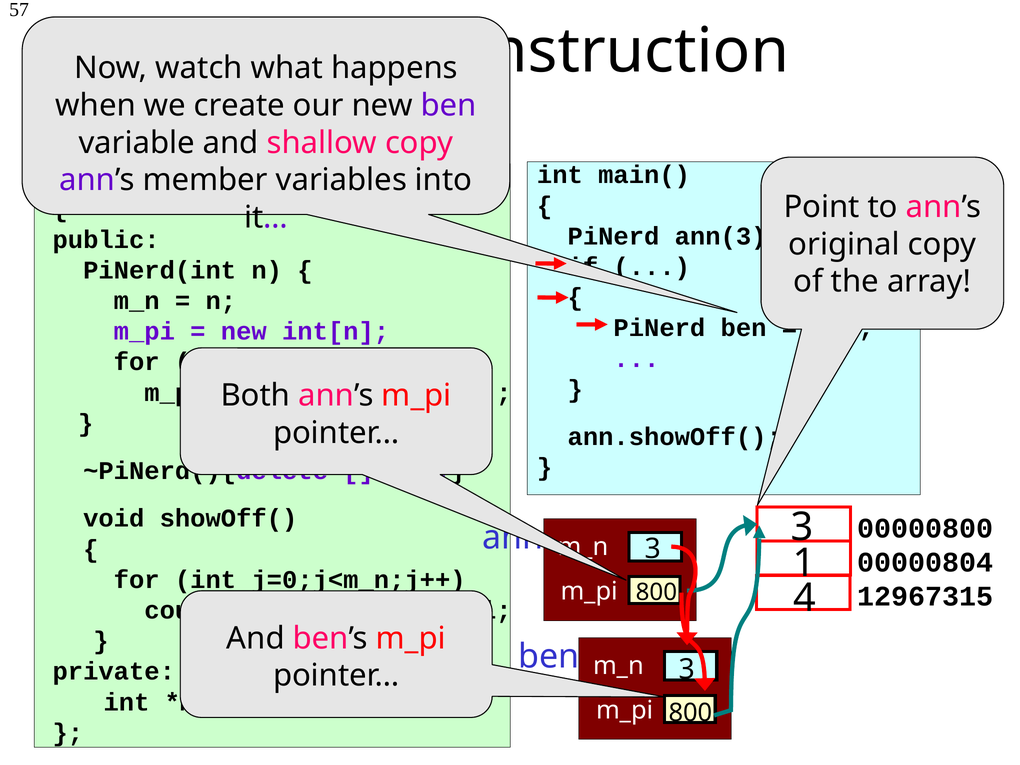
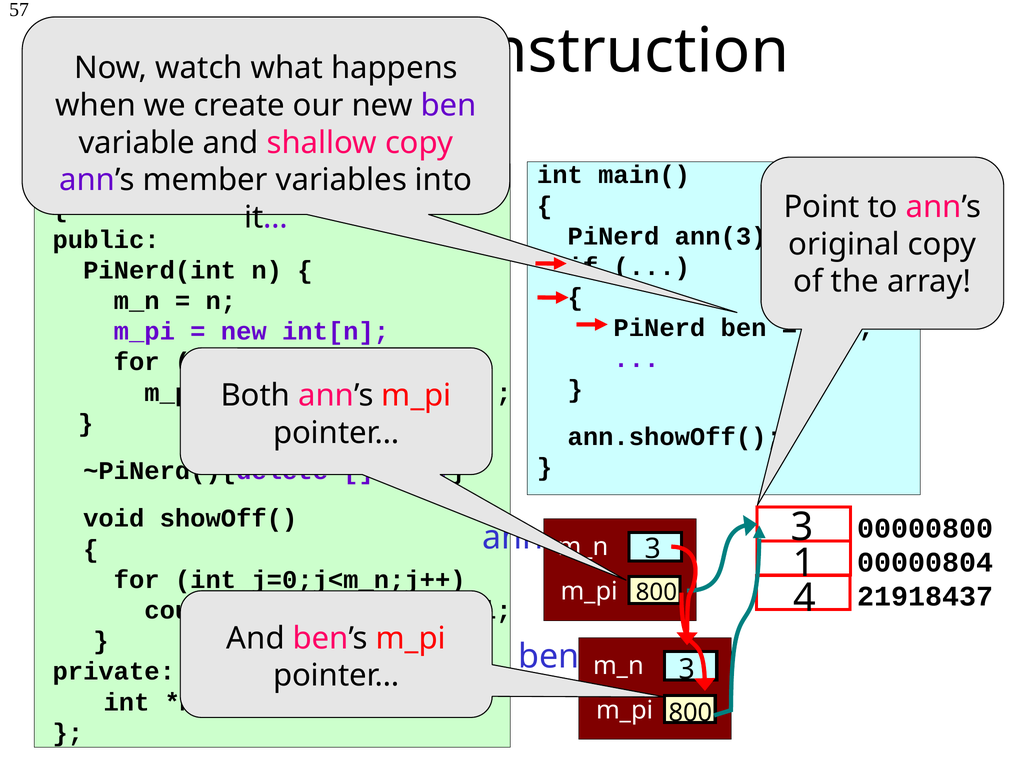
12967315: 12967315 -> 21918437 (925, 596)
